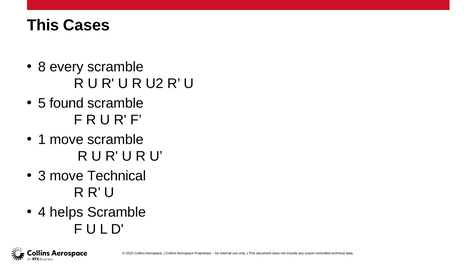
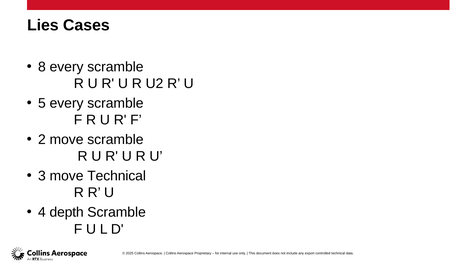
This: This -> Lies (43, 25)
5 found: found -> every (67, 103)
1: 1 -> 2 (42, 140)
helps: helps -> depth (67, 212)
